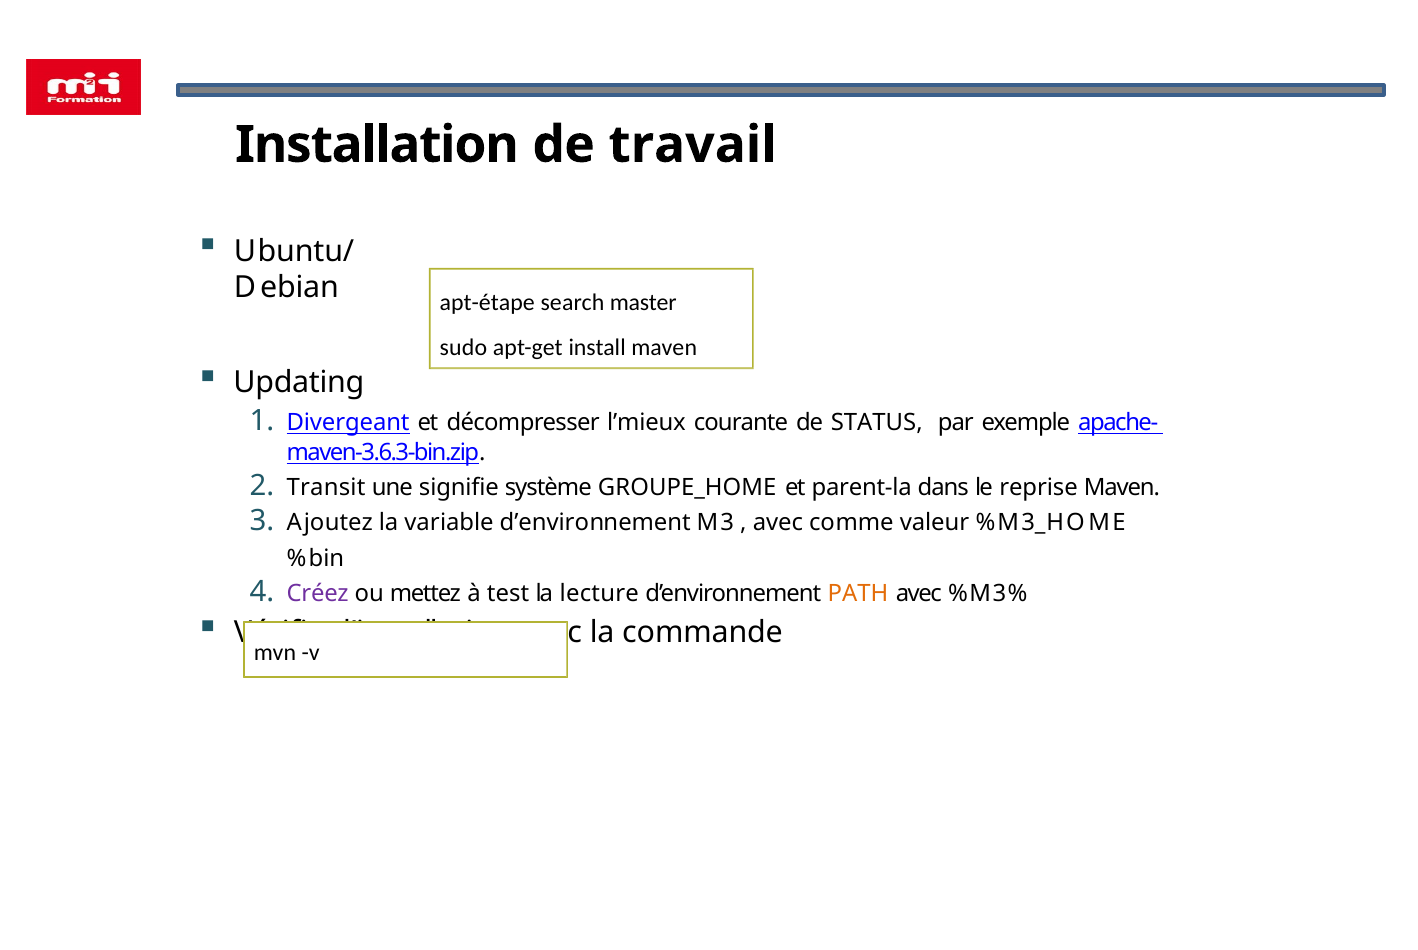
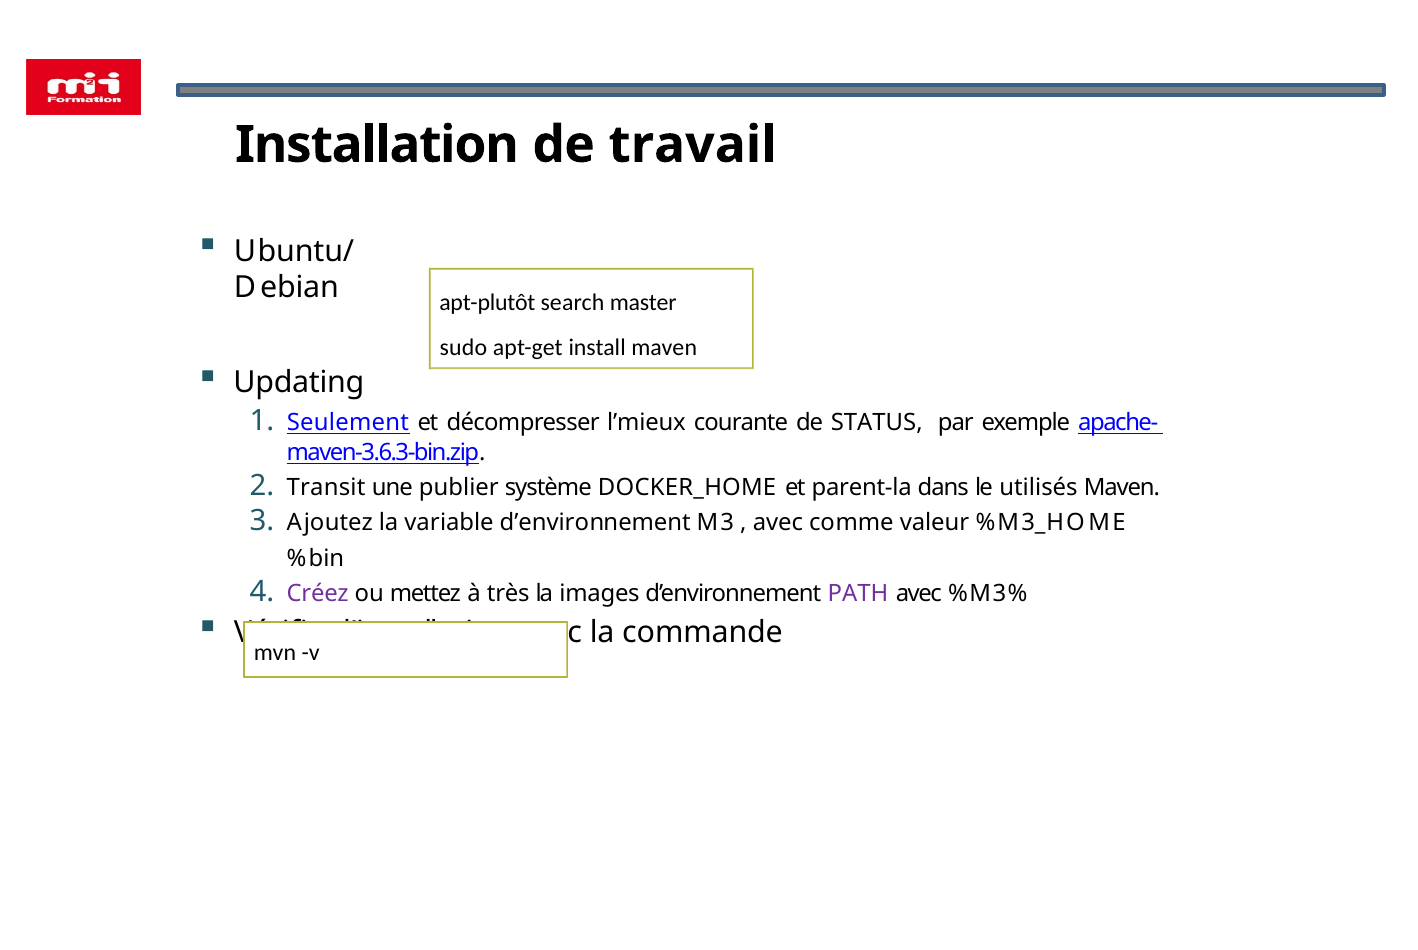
apt-étape: apt-étape -> apt-plutôt (487, 303)
Divergeant: Divergeant -> Seulement (348, 423)
signifie: signifie -> publier (459, 488)
GROUPE_HOME: GROUPE_HOME -> DOCKER_HOME (687, 488)
reprise: reprise -> utilisés (1038, 488)
test: test -> très (508, 594)
lecture: lecture -> images (600, 594)
PATH colour: orange -> purple (858, 594)
